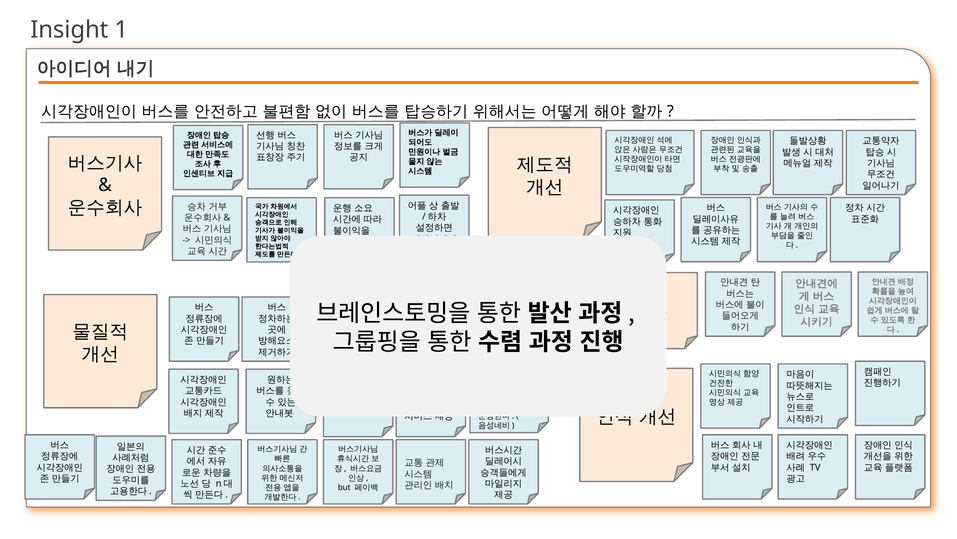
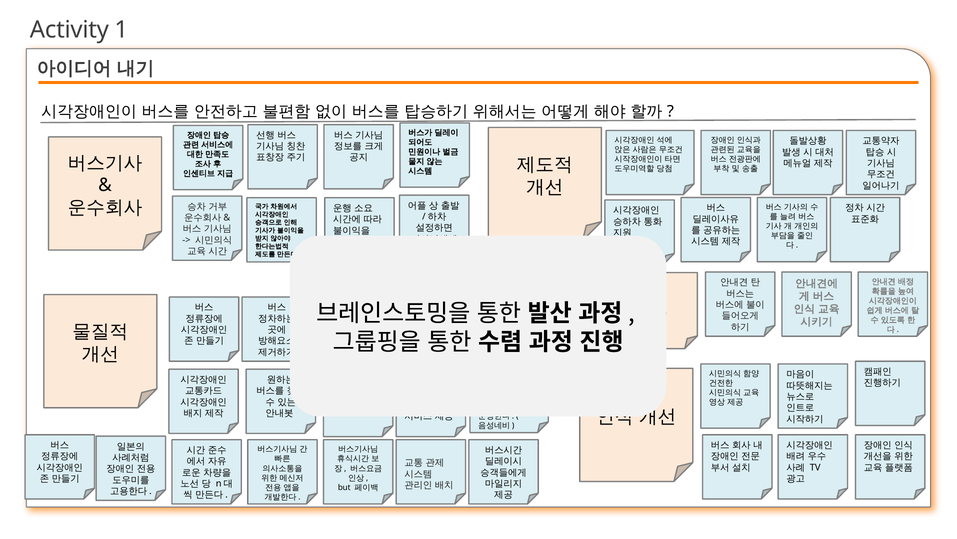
Insight: Insight -> Activity (69, 30)
